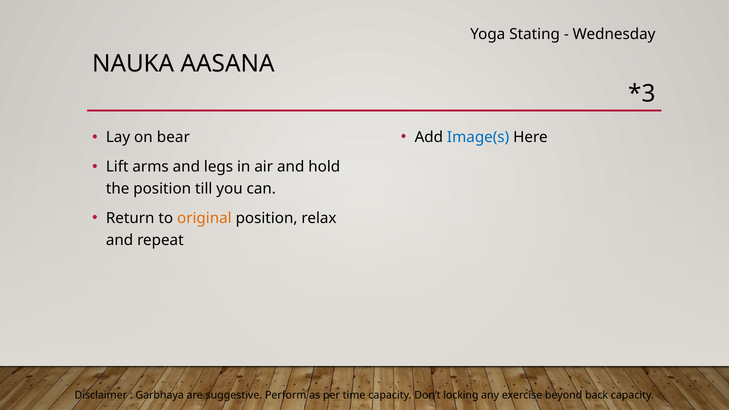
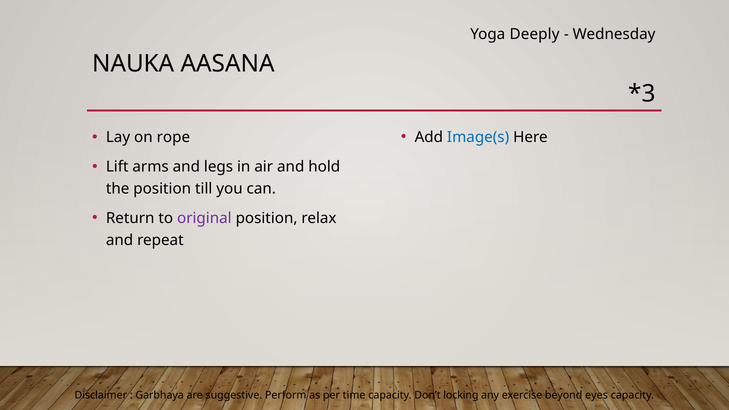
Stating: Stating -> Deeply (535, 34)
bear: bear -> rope (173, 138)
original colour: orange -> purple (204, 218)
back: back -> eyes (597, 395)
